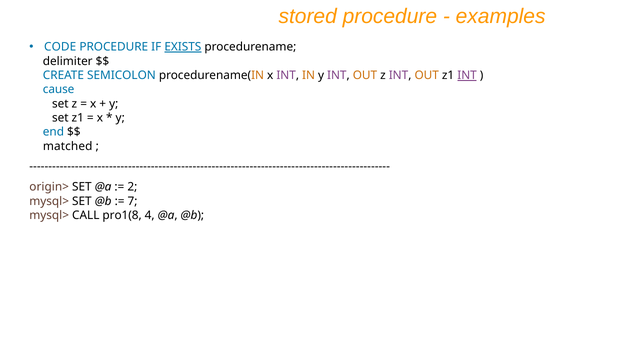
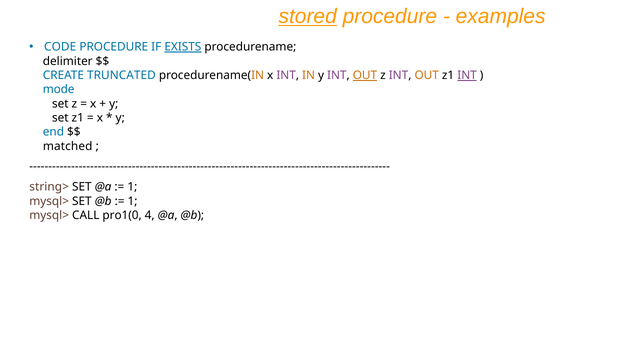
stored underline: none -> present (308, 16)
SEMICOLON: SEMICOLON -> TRUNCATED (121, 75)
OUT underline: none -> present (365, 75)
cause: cause -> mode (59, 89)
origin>: origin> -> string> (49, 187)
2: 2 -> 1 (132, 187)
7: 7 -> 1 (133, 201)
pro1(8: pro1(8 -> pro1(0 (122, 215)
